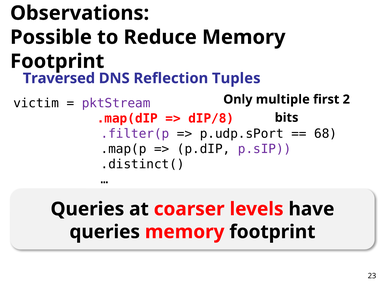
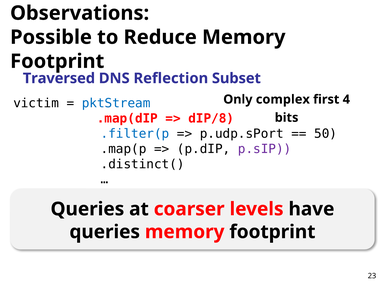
Tuples: Tuples -> Subset (236, 78)
multiple: multiple -> complex (283, 99)
2: 2 -> 4 (346, 99)
pktStream colour: purple -> blue (116, 103)
.filter(p colour: purple -> blue (135, 134)
68: 68 -> 50 (326, 134)
